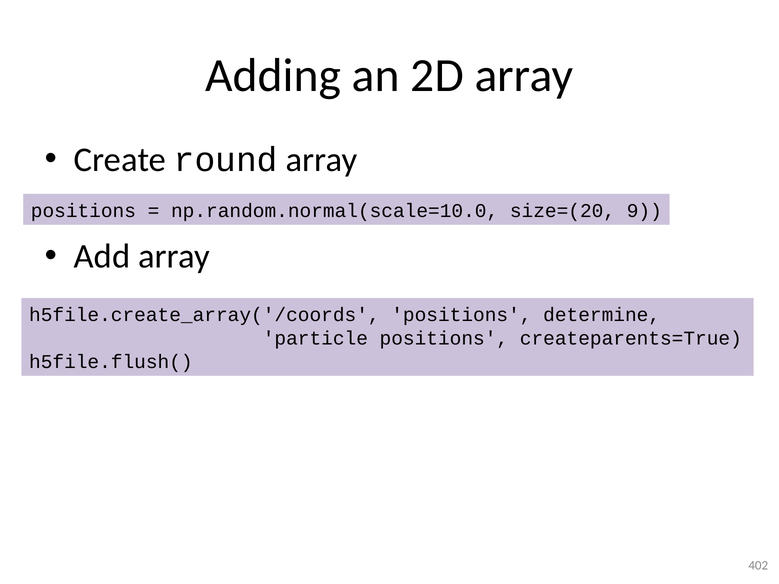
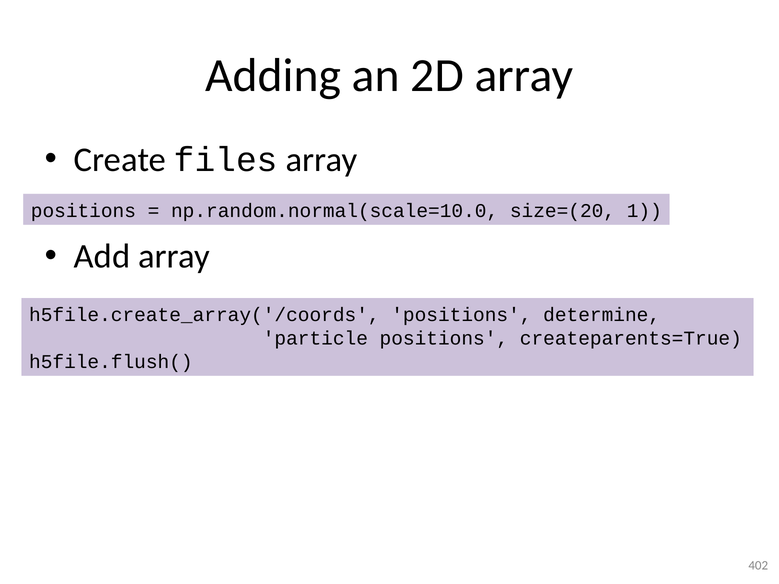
round: round -> files (226, 160)
9: 9 -> 1 (644, 211)
